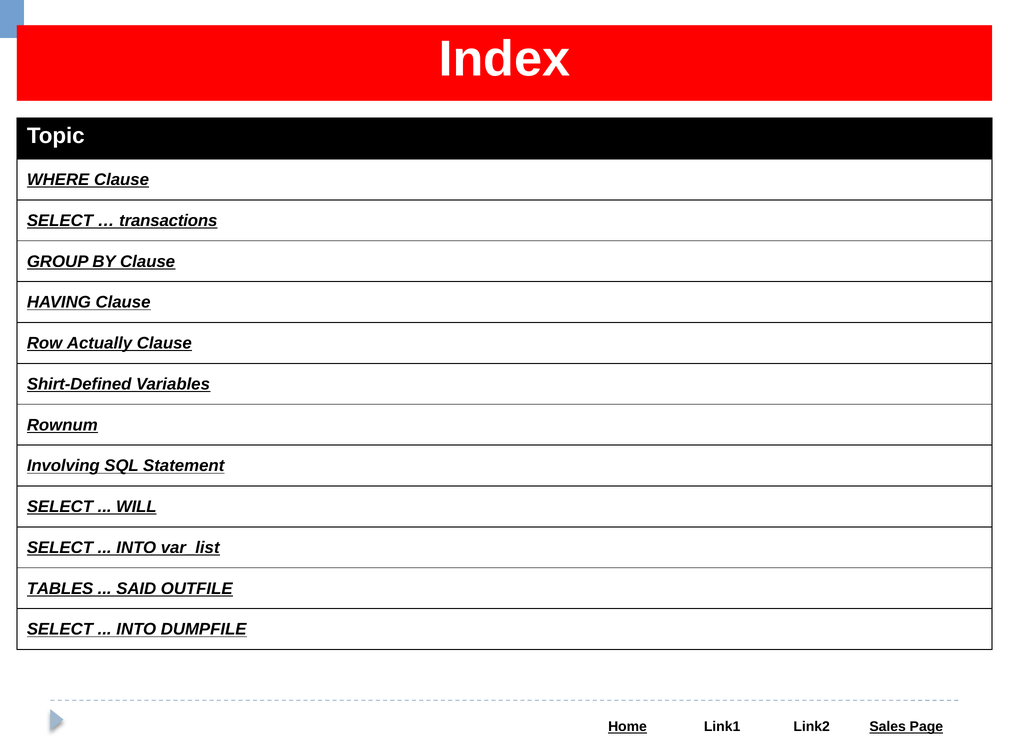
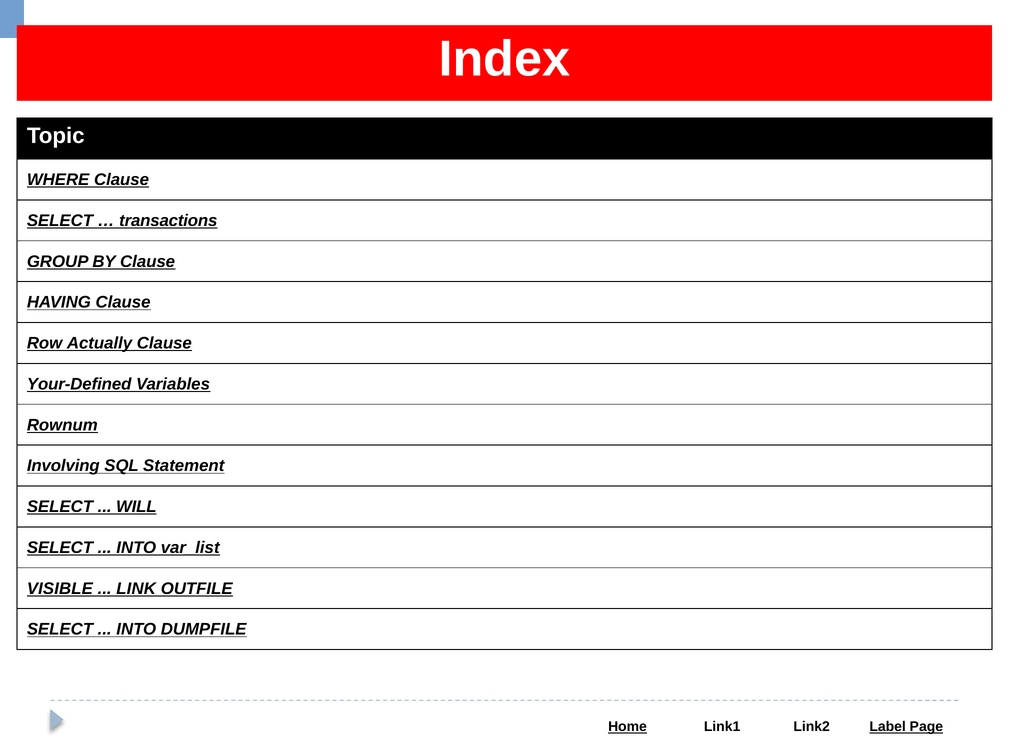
Shirt-Defined: Shirt-Defined -> Your-Defined (79, 385)
TABLES: TABLES -> VISIBLE (60, 589)
SAID: SAID -> LINK (136, 589)
Sales: Sales -> Label (888, 727)
